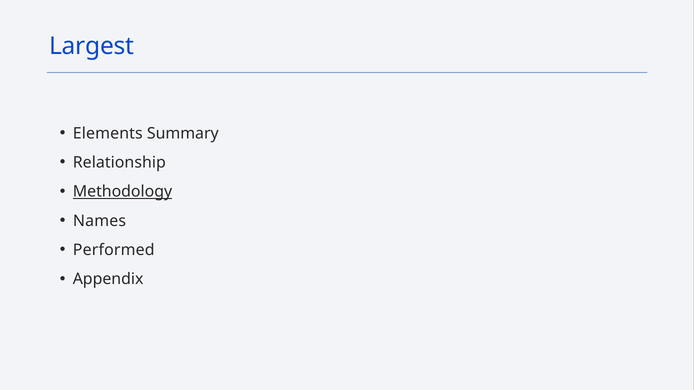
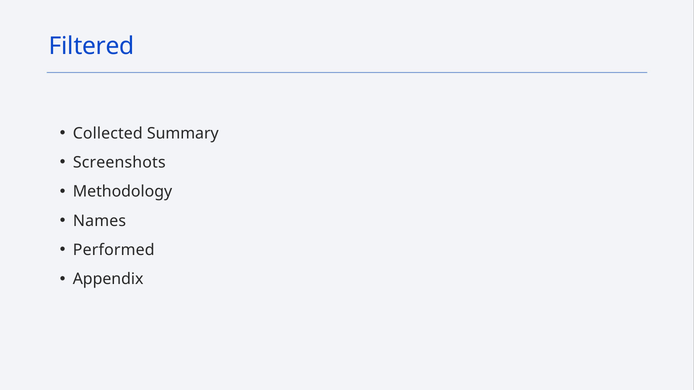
Largest: Largest -> Filtered (92, 46)
Elements: Elements -> Collected (108, 134)
Relationship: Relationship -> Screenshots (119, 163)
Methodology underline: present -> none (122, 192)
